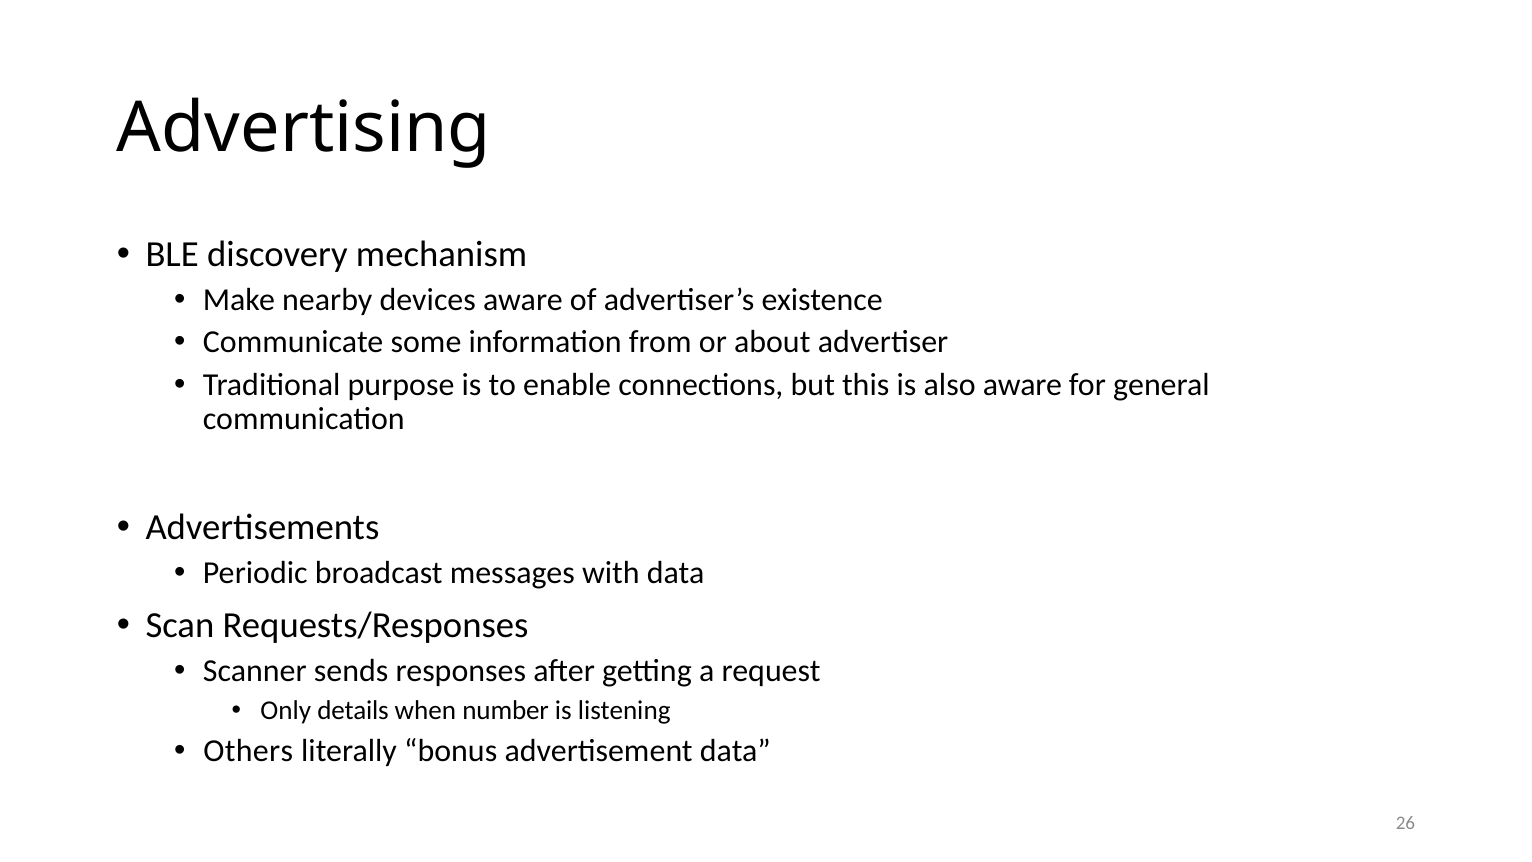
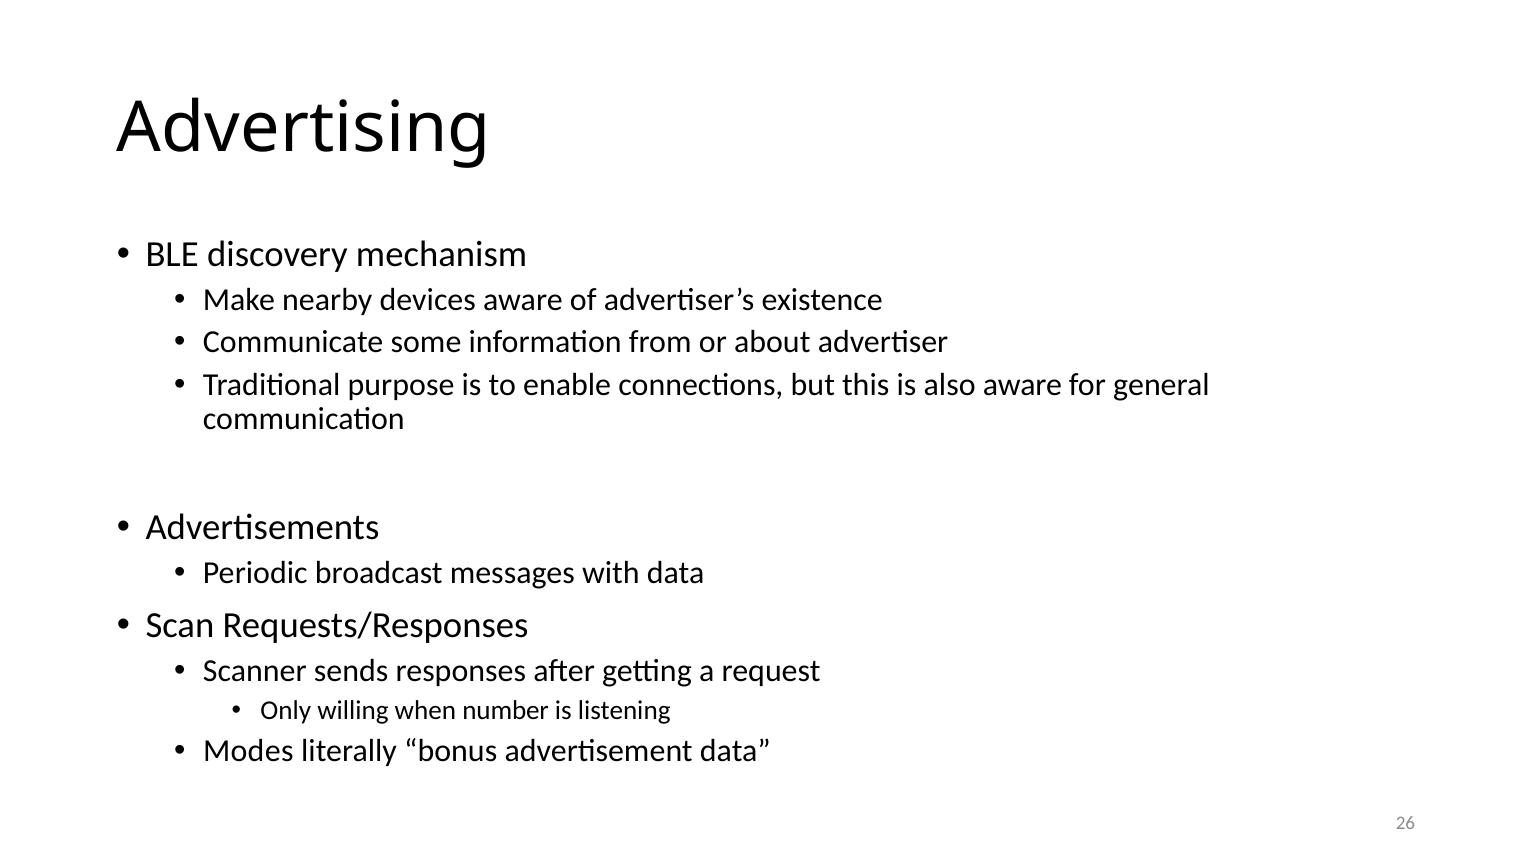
details: details -> willing (353, 711)
Others: Others -> Modes (248, 750)
